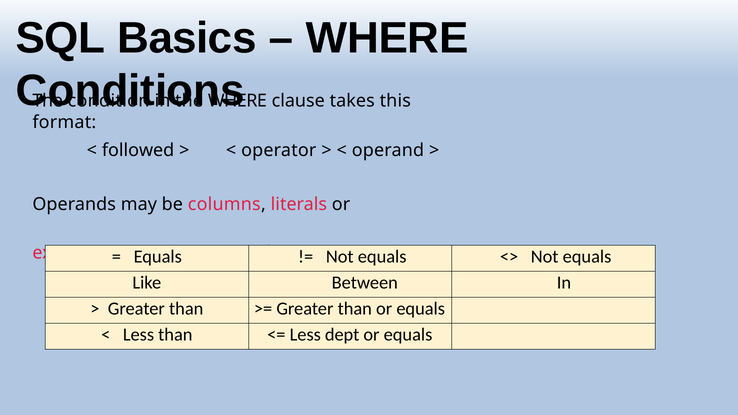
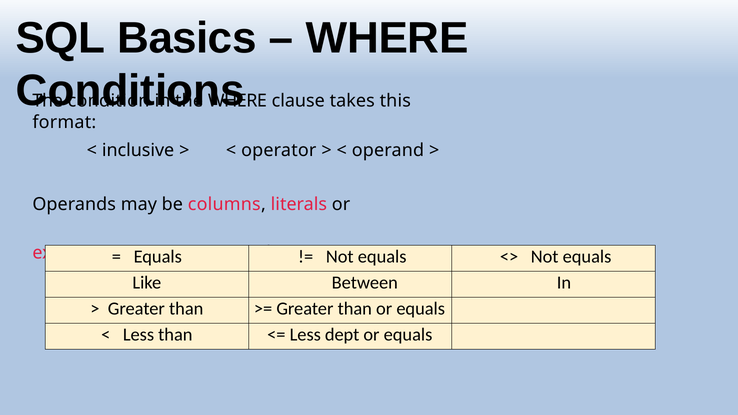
followed: followed -> inclusive (138, 150)
